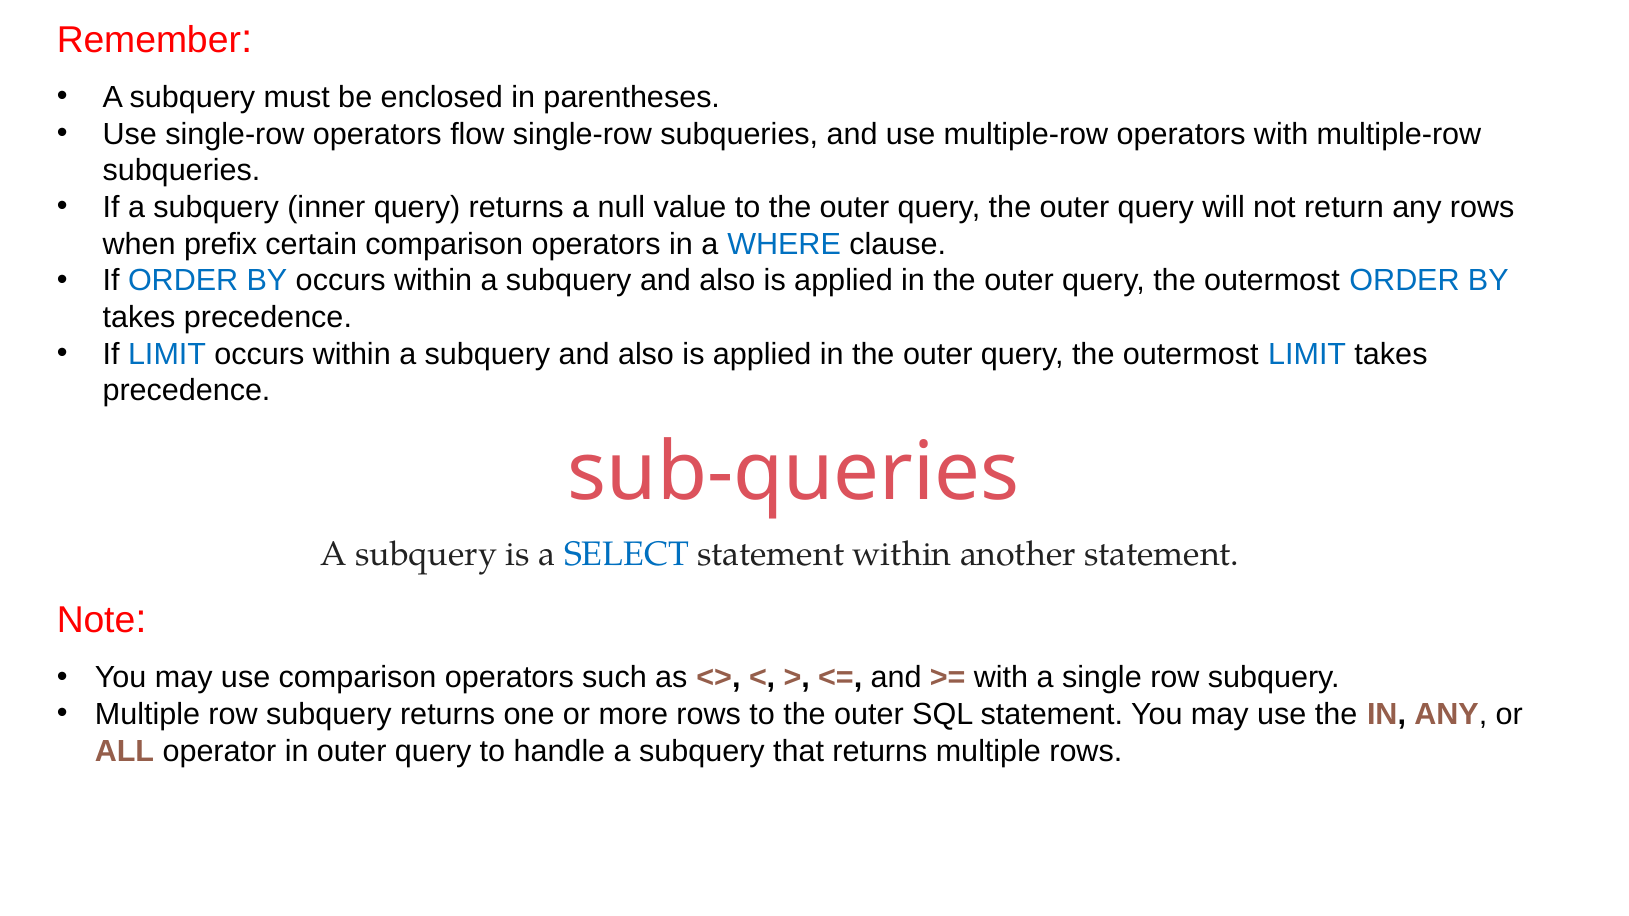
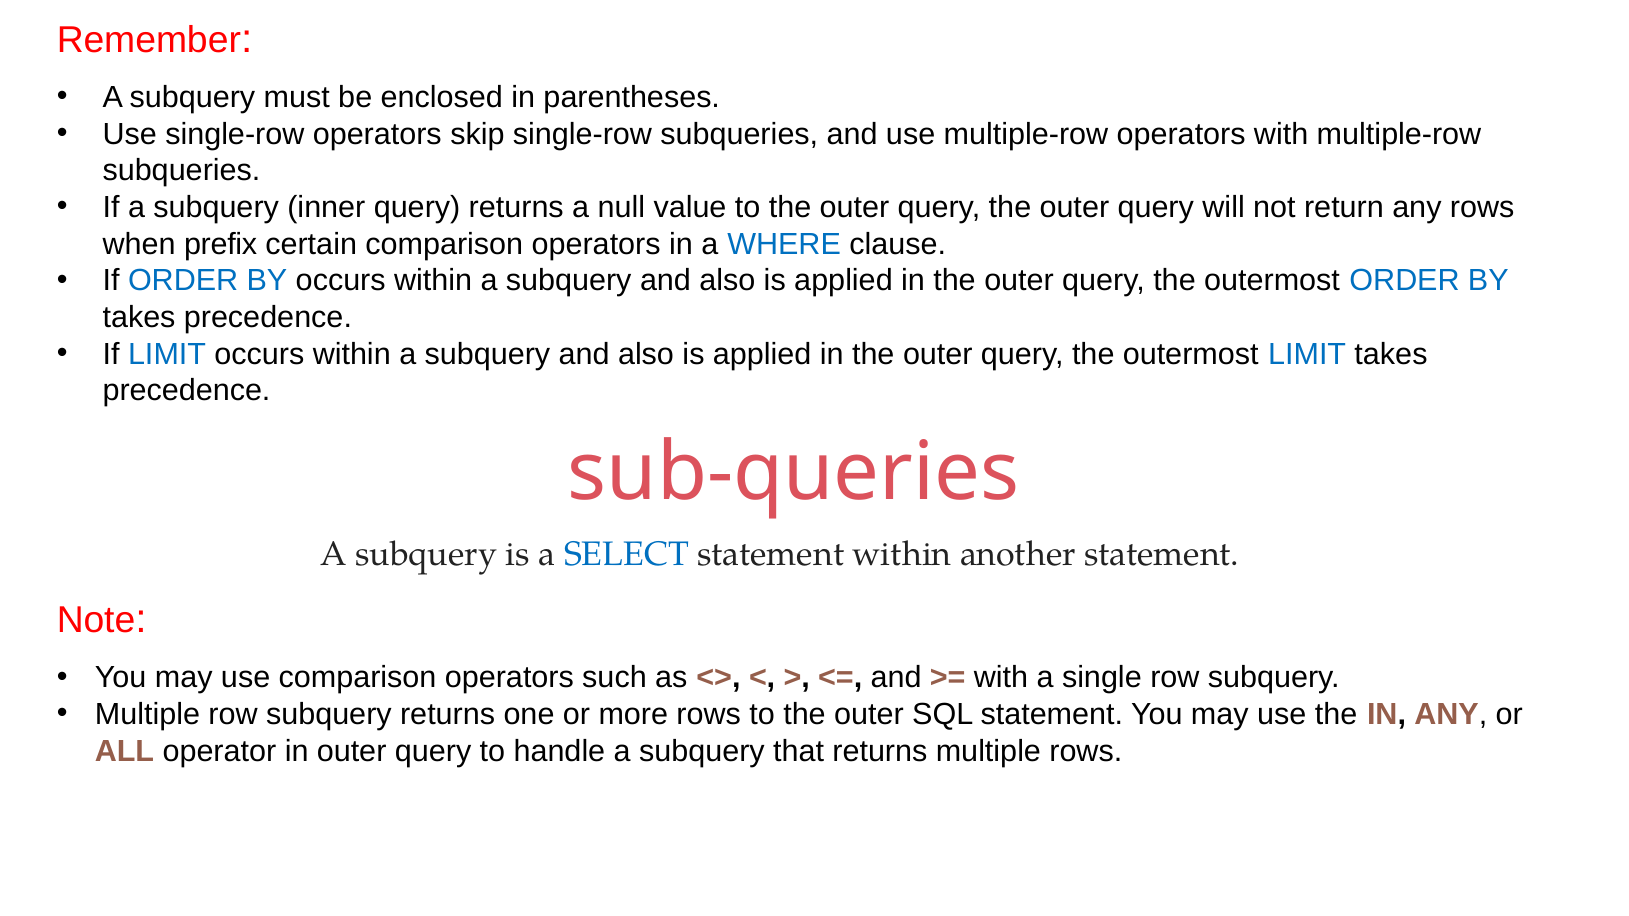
flow: flow -> skip (477, 134)
